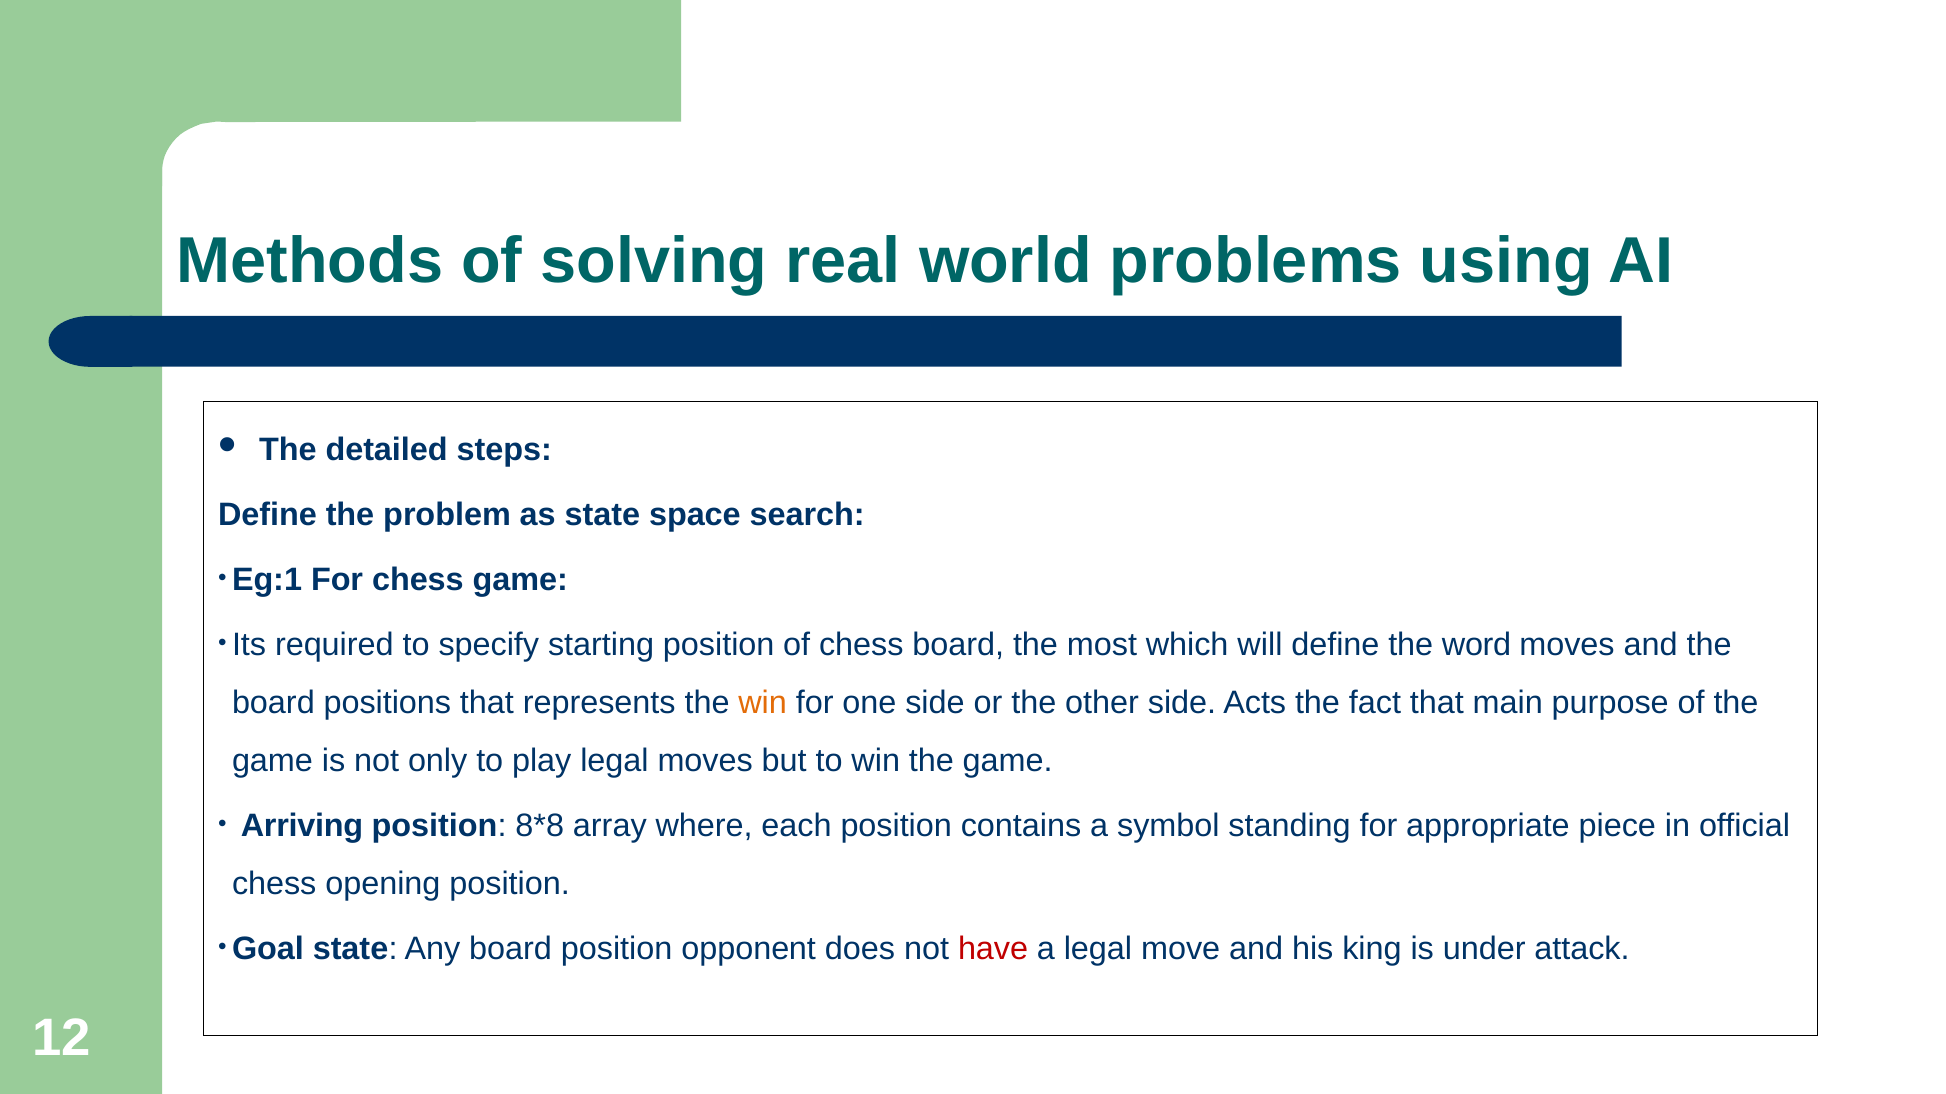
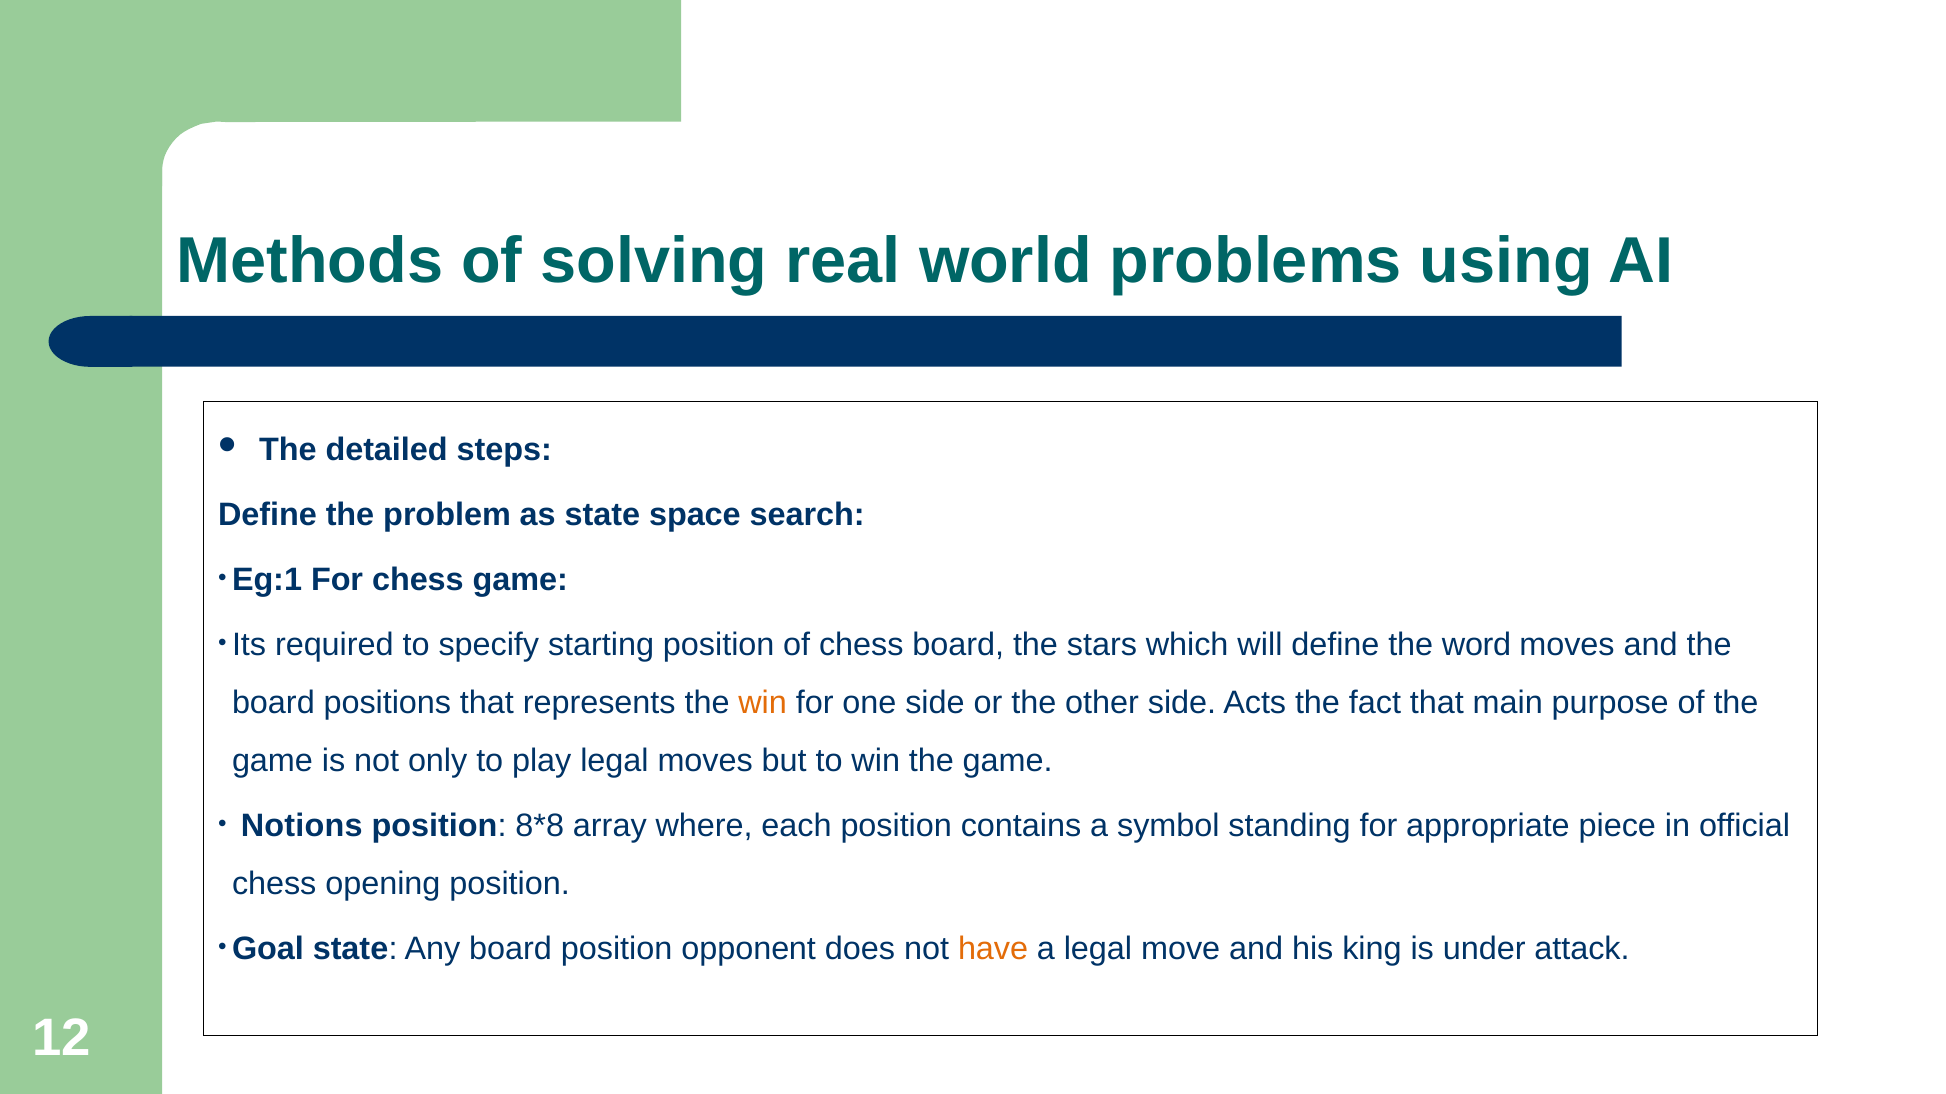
most: most -> stars (1102, 645)
Arriving: Arriving -> Notions (302, 826)
have colour: red -> orange (993, 949)
